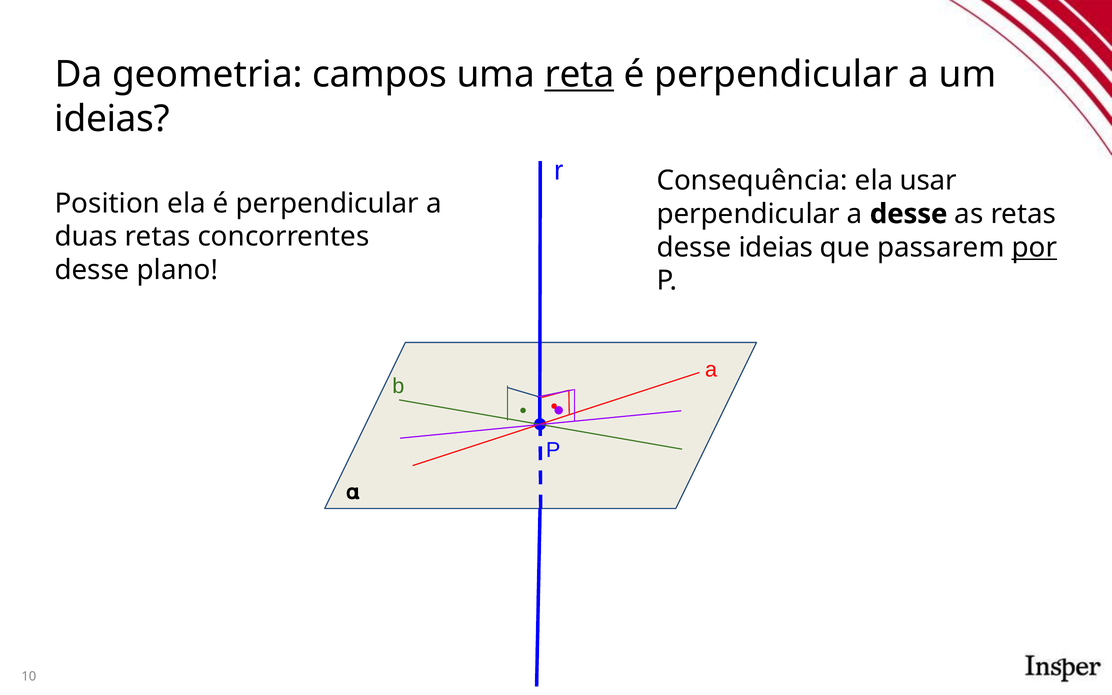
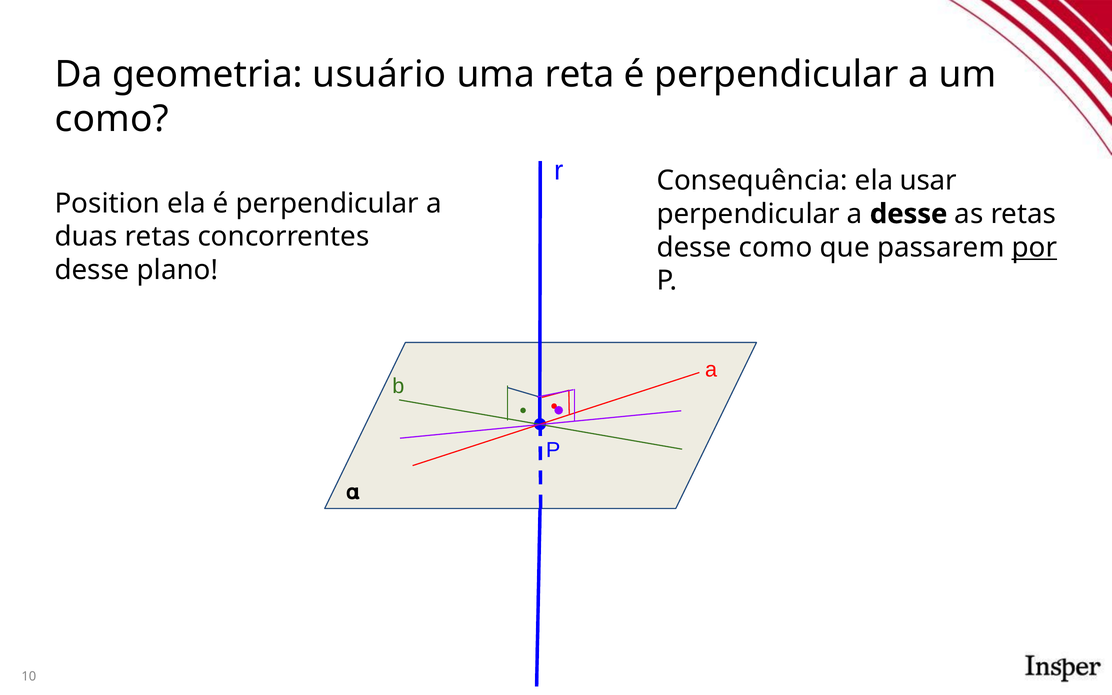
campos: campos -> usuário (379, 74)
reta underline: present -> none (579, 74)
ideias: ideias -> como (112, 119)
desse ideias: ideias -> como (776, 247)
